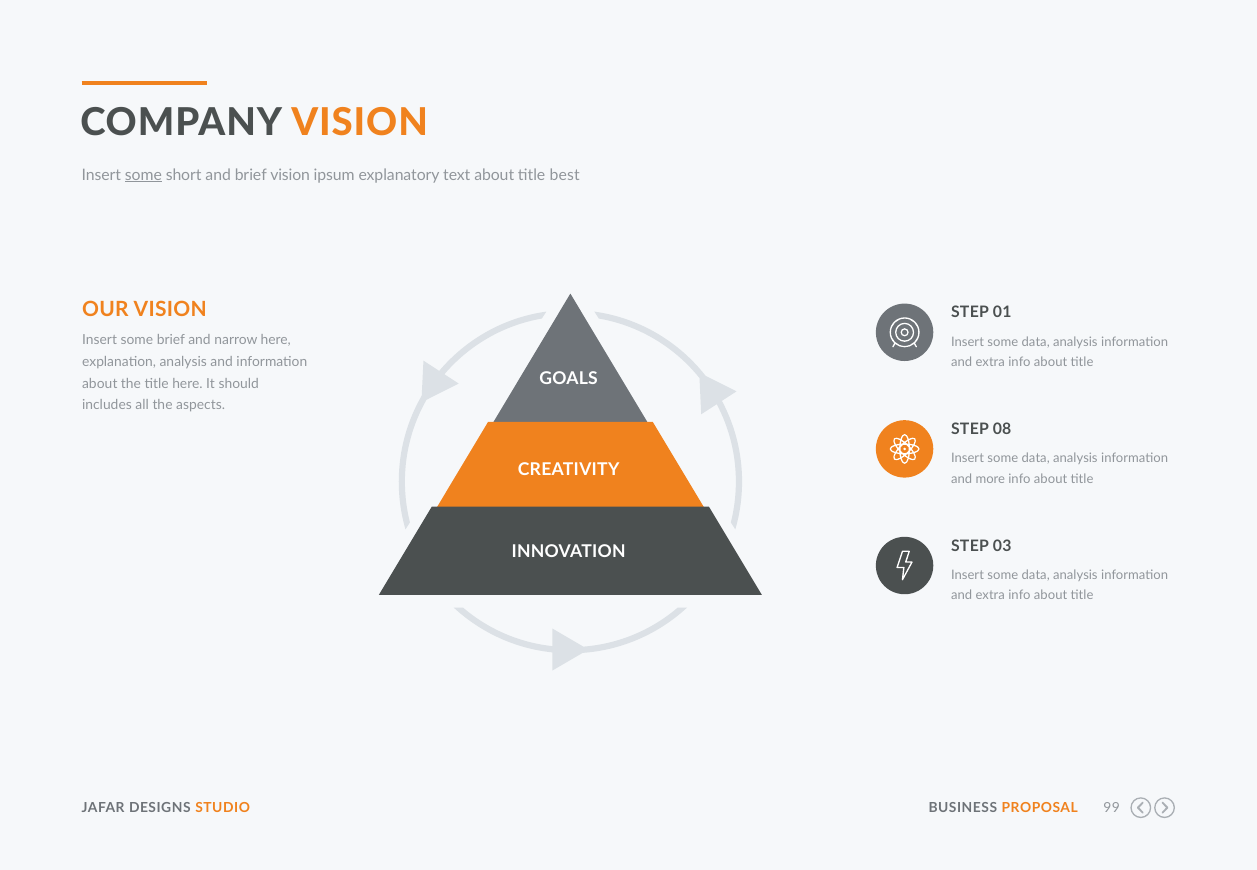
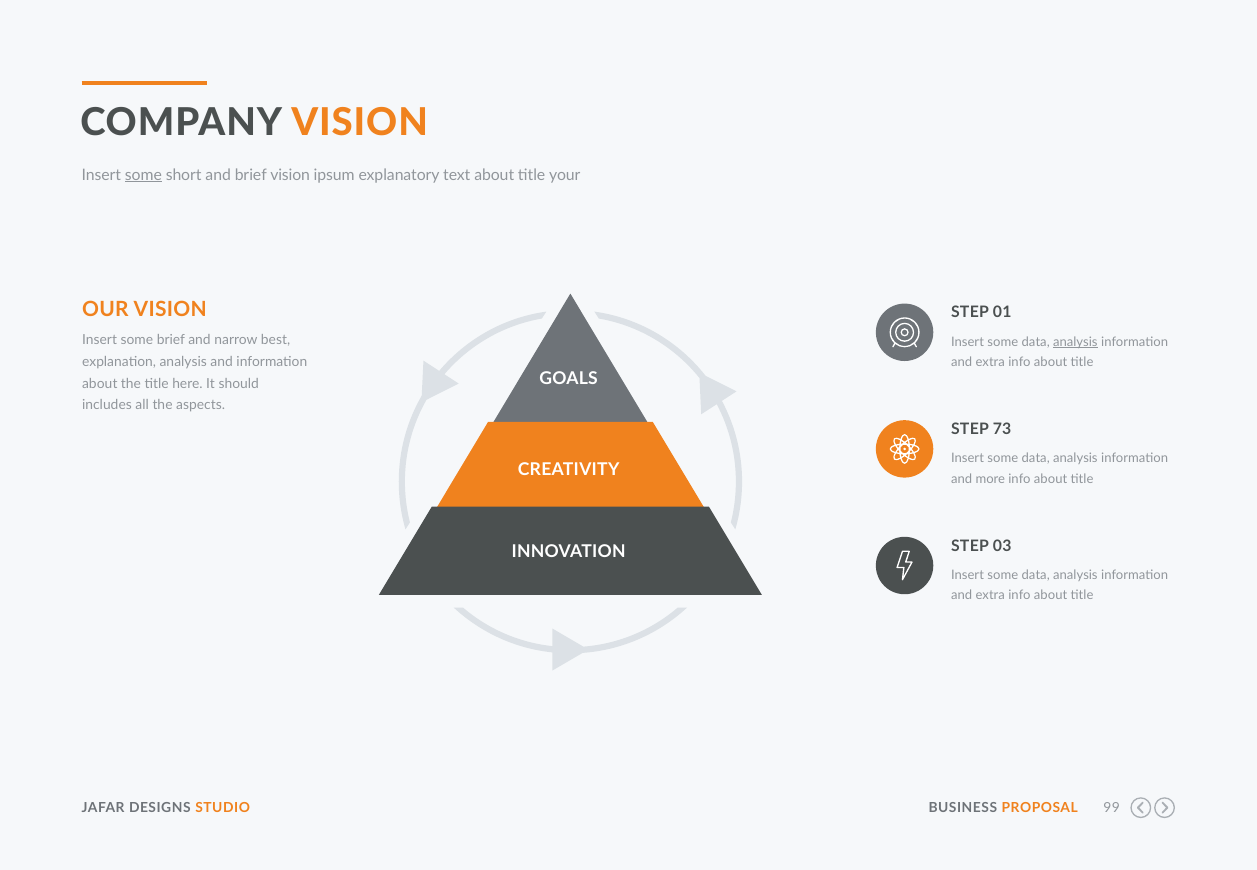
best: best -> your (565, 175)
narrow here: here -> best (276, 340)
analysis underline: none -> present (1075, 342)
08: 08 -> 73 (1002, 429)
